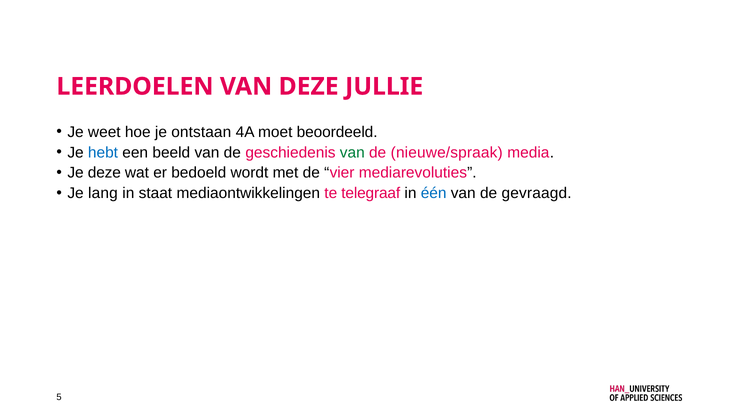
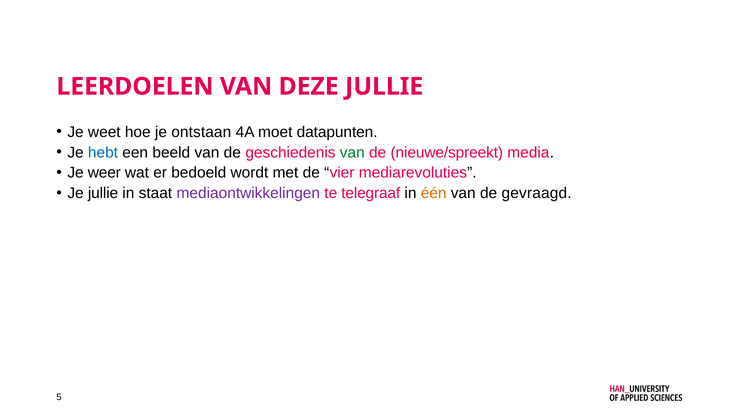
beoordeeld: beoordeeld -> datapunten (337, 132)
nieuwe/spraak: nieuwe/spraak -> nieuwe/spreekt (447, 152)
Je deze: deze -> weer (104, 173)
Je lang: lang -> jullie (103, 193)
mediaontwikkelingen colour: black -> purple (248, 193)
één colour: blue -> orange (434, 193)
